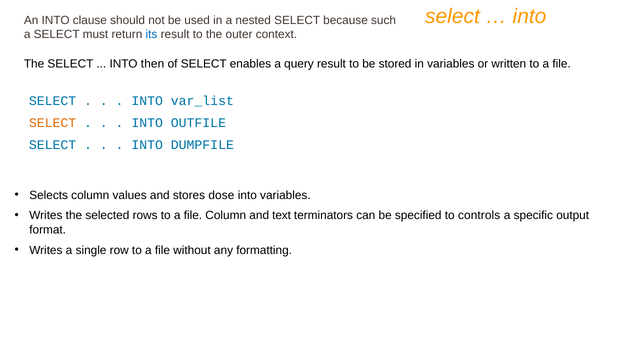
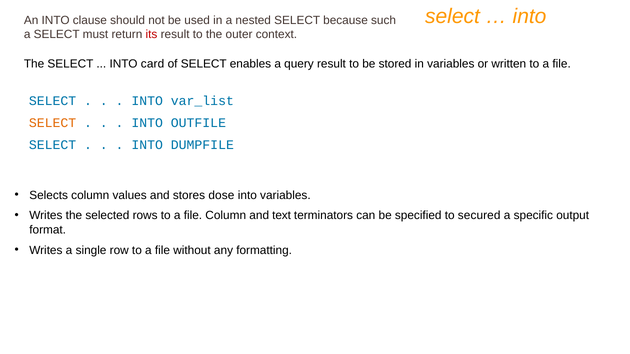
its colour: blue -> red (151, 34)
then: then -> card (153, 64)
controls: controls -> secured (479, 216)
